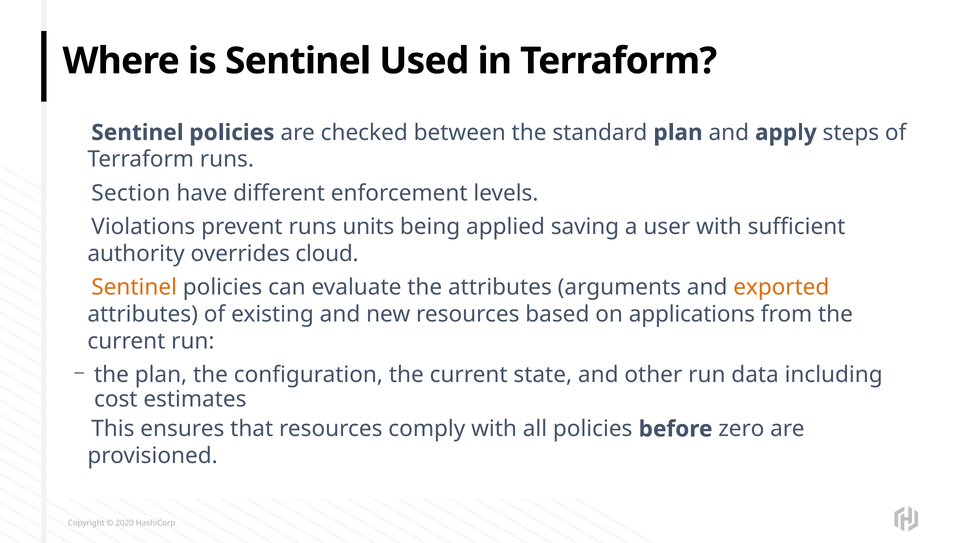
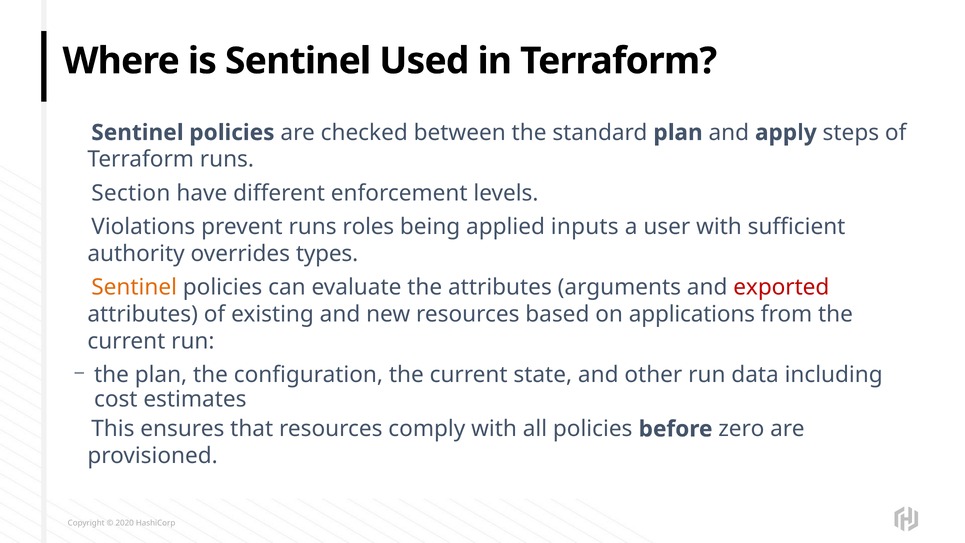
units: units -> roles (368, 227)
saving: saving -> inputs (585, 227)
cloud: cloud -> types (327, 254)
exported colour: orange -> red (781, 287)
